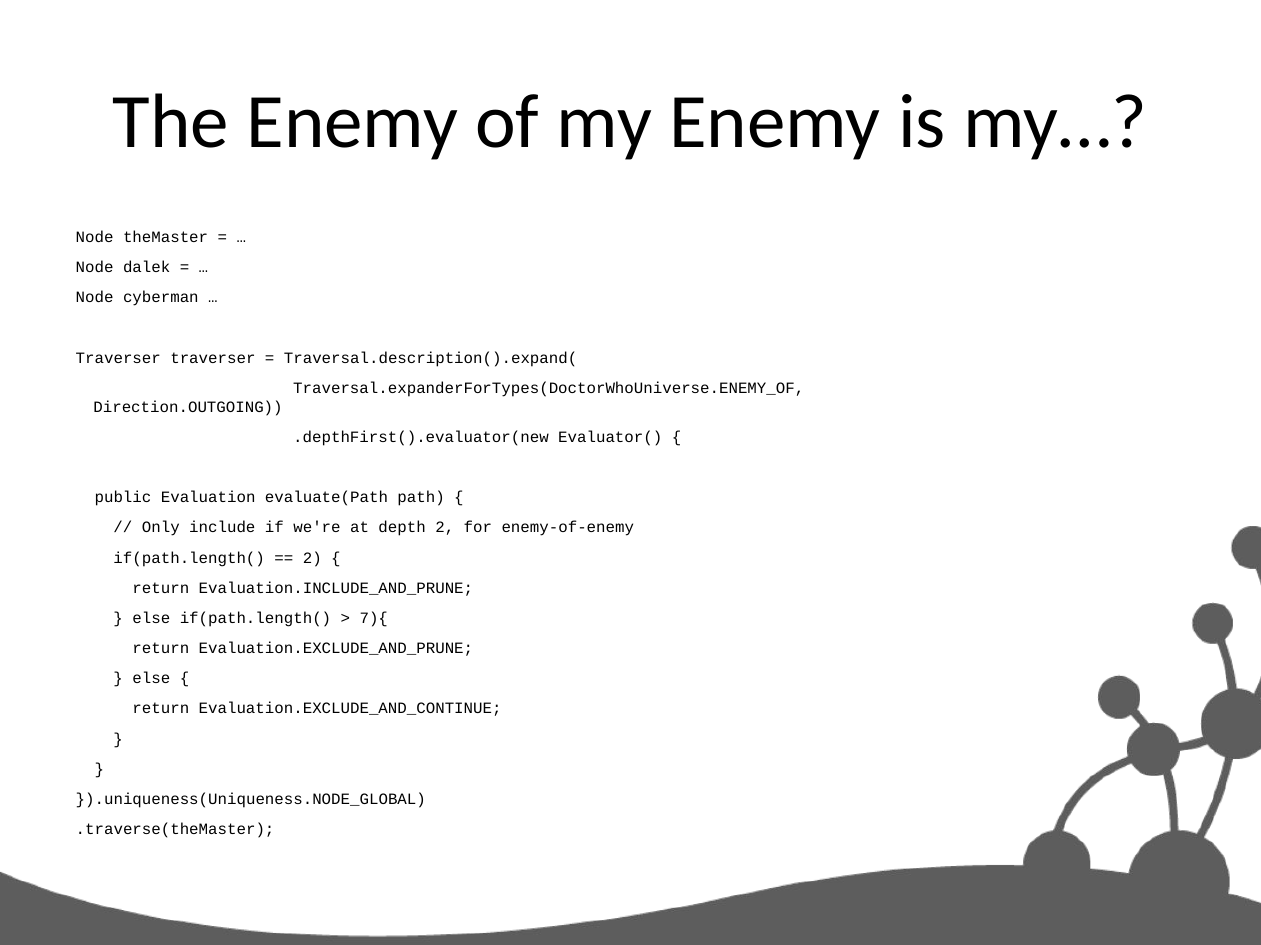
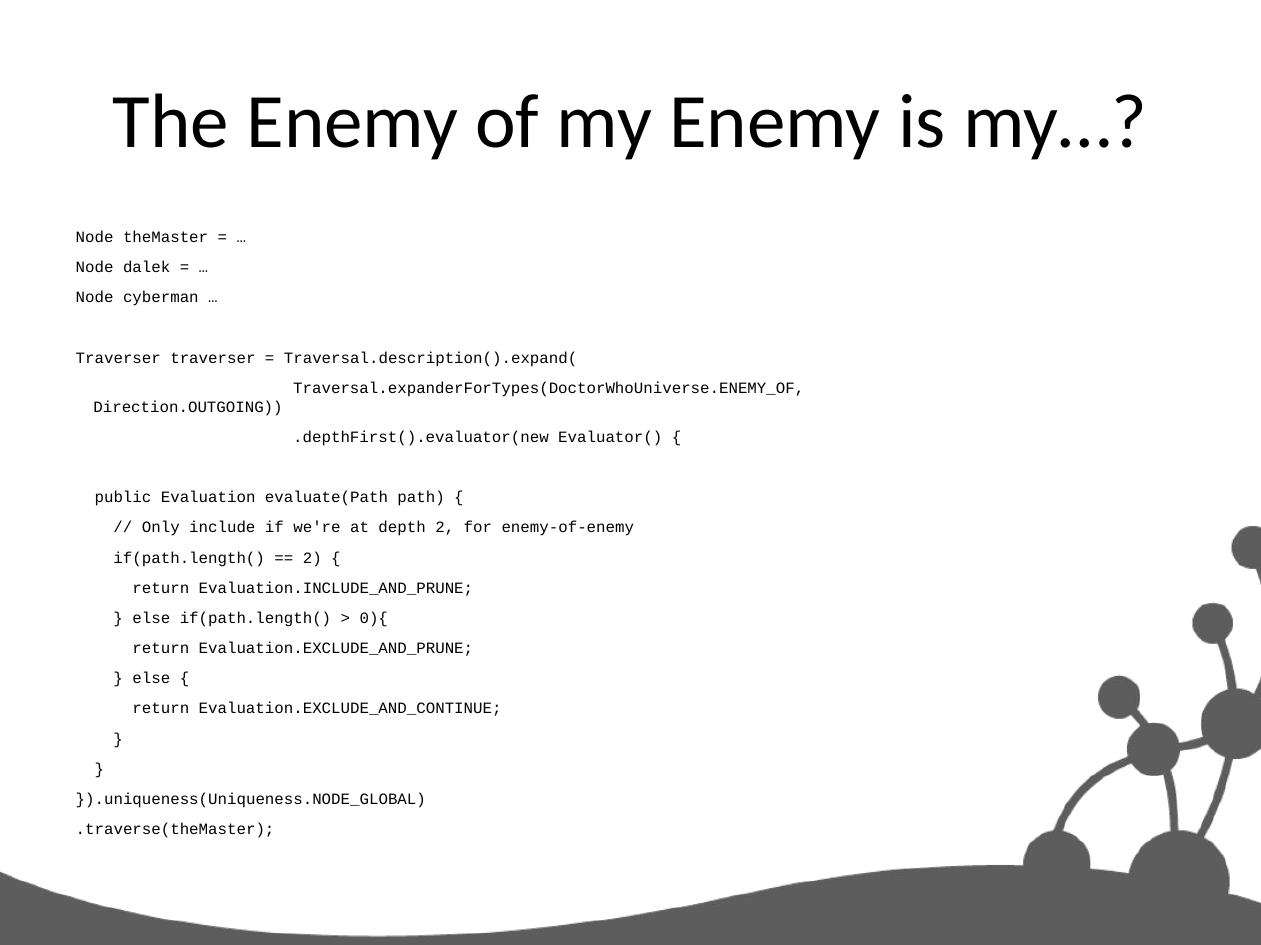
7){: 7){ -> 0){ (374, 619)
